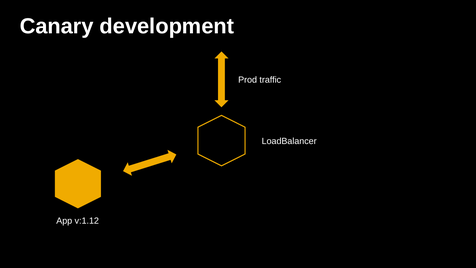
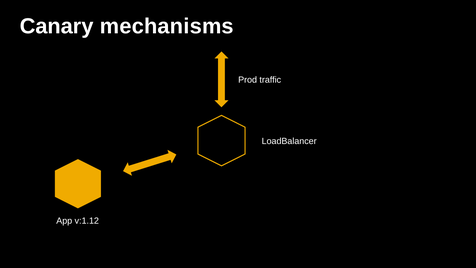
development: development -> mechanisms (167, 26)
